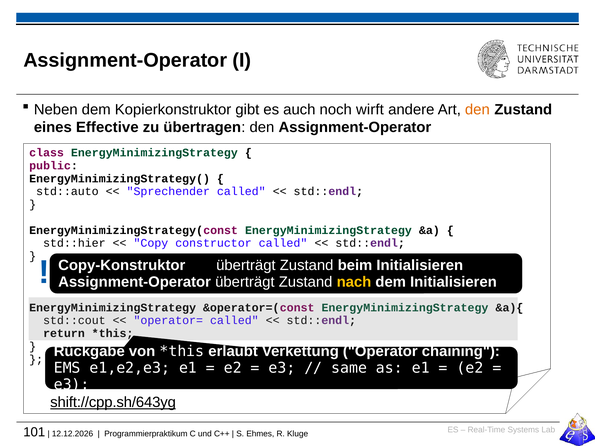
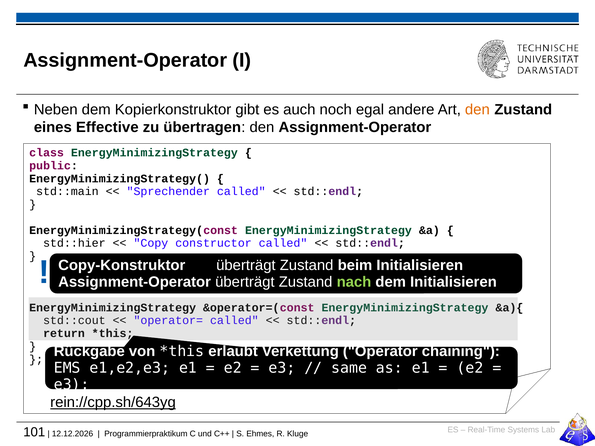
wirft: wirft -> egal (370, 110)
std::auto: std::auto -> std::main (67, 192)
nach colour: yellow -> light green (354, 282)
shift://cpp.sh/643yg: shift://cpp.sh/643yg -> rein://cpp.sh/643yg (113, 403)
